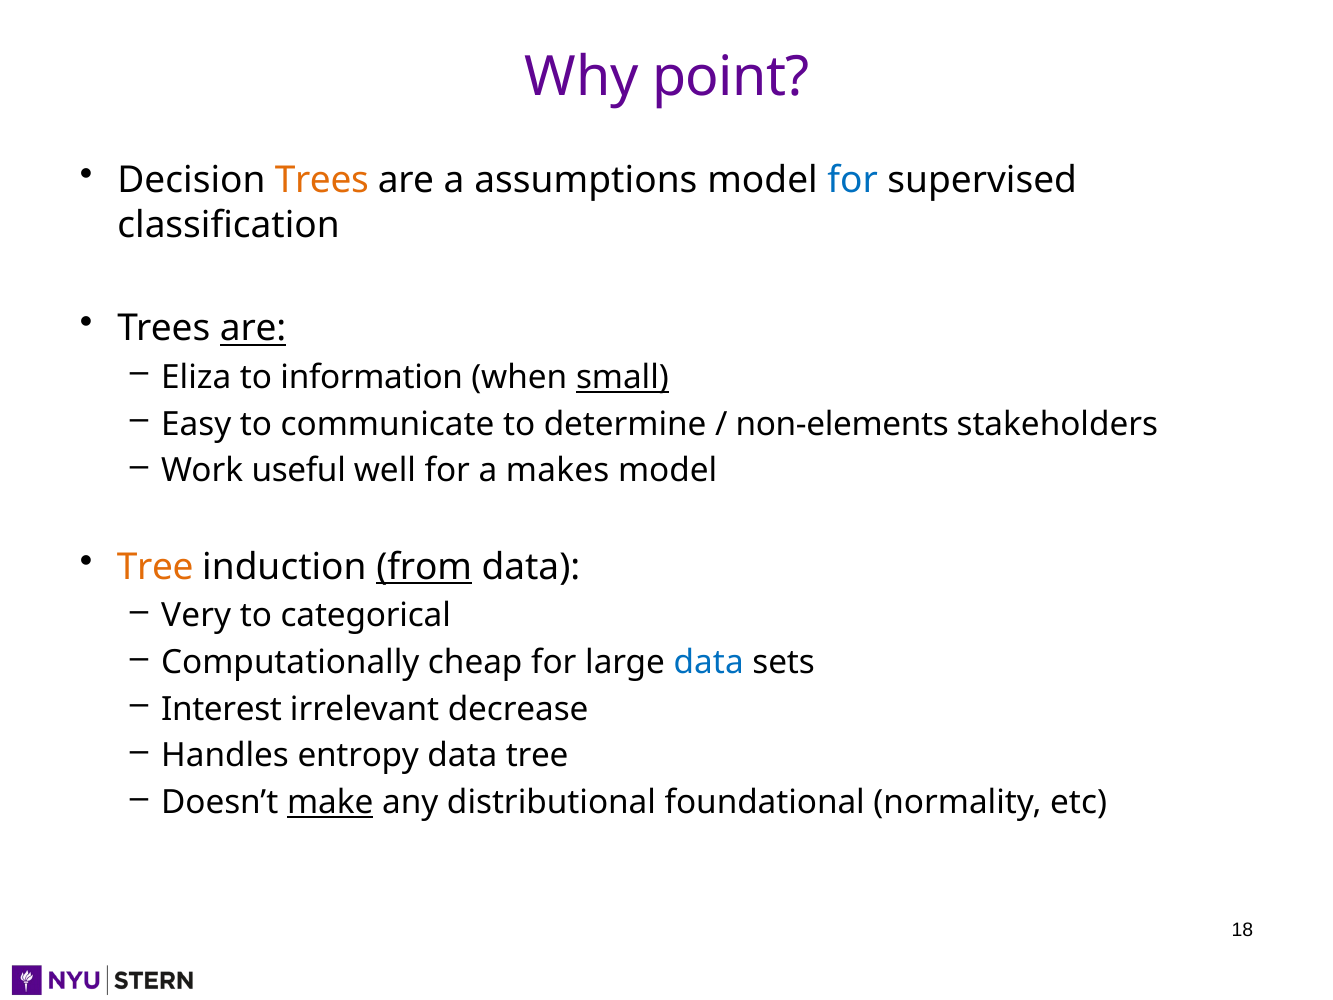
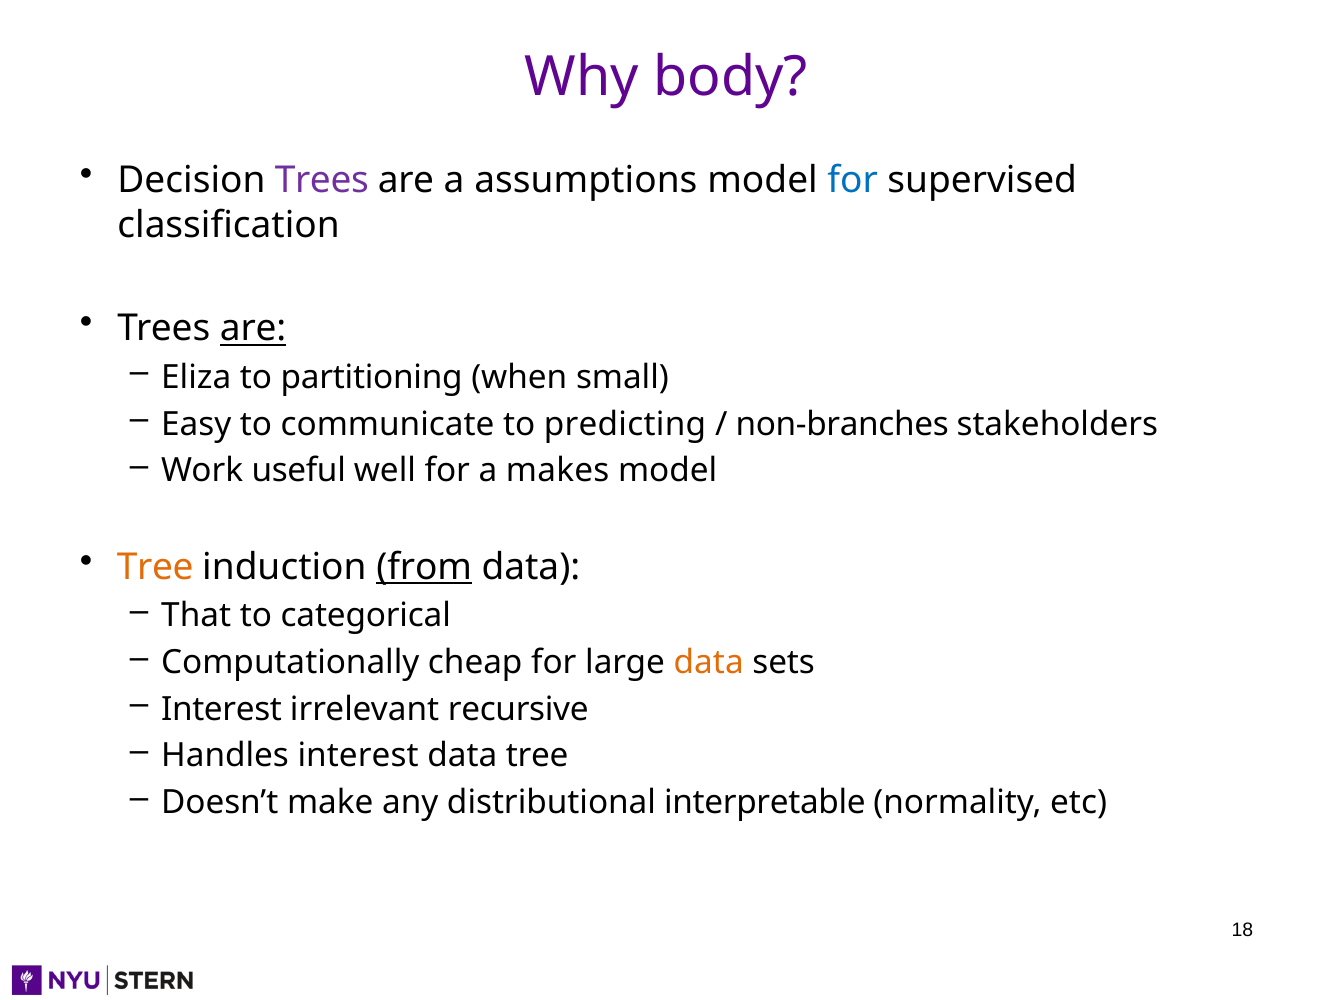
point: point -> body (731, 77)
Trees colour: orange -> purple (322, 180)
information: information -> partitioning (372, 377)
small underline: present -> none (622, 377)
determine: determine -> predicting (625, 424)
non-elements: non-elements -> non-branches (842, 424)
Very: Very -> That (196, 616)
data colour: blue -> orange (709, 662)
decrease: decrease -> recursive (518, 709)
Handles entropy: entropy -> interest (358, 756)
make underline: present -> none (330, 802)
foundational: foundational -> interpretable (765, 802)
